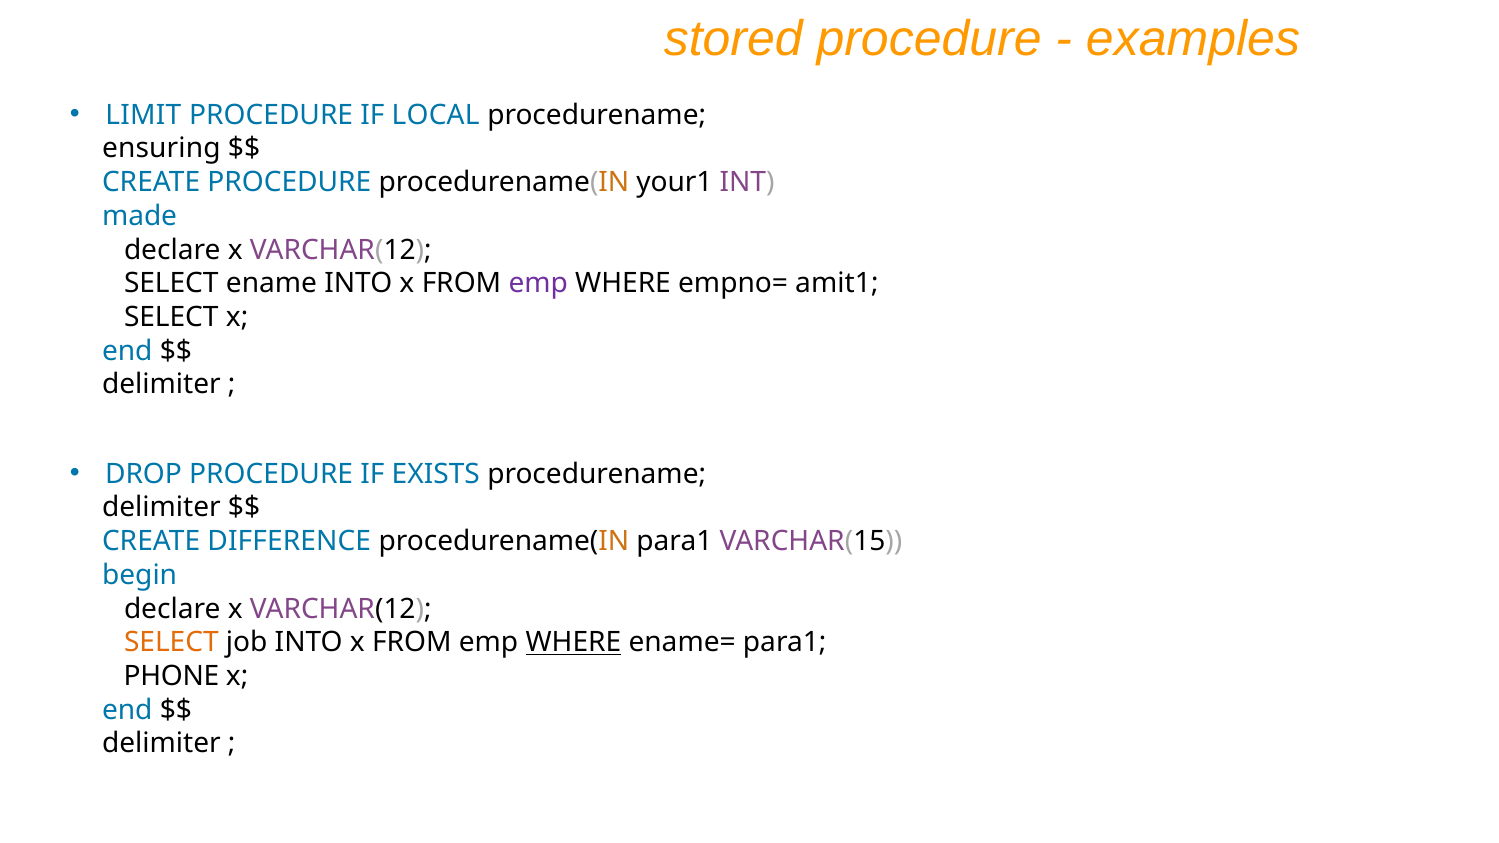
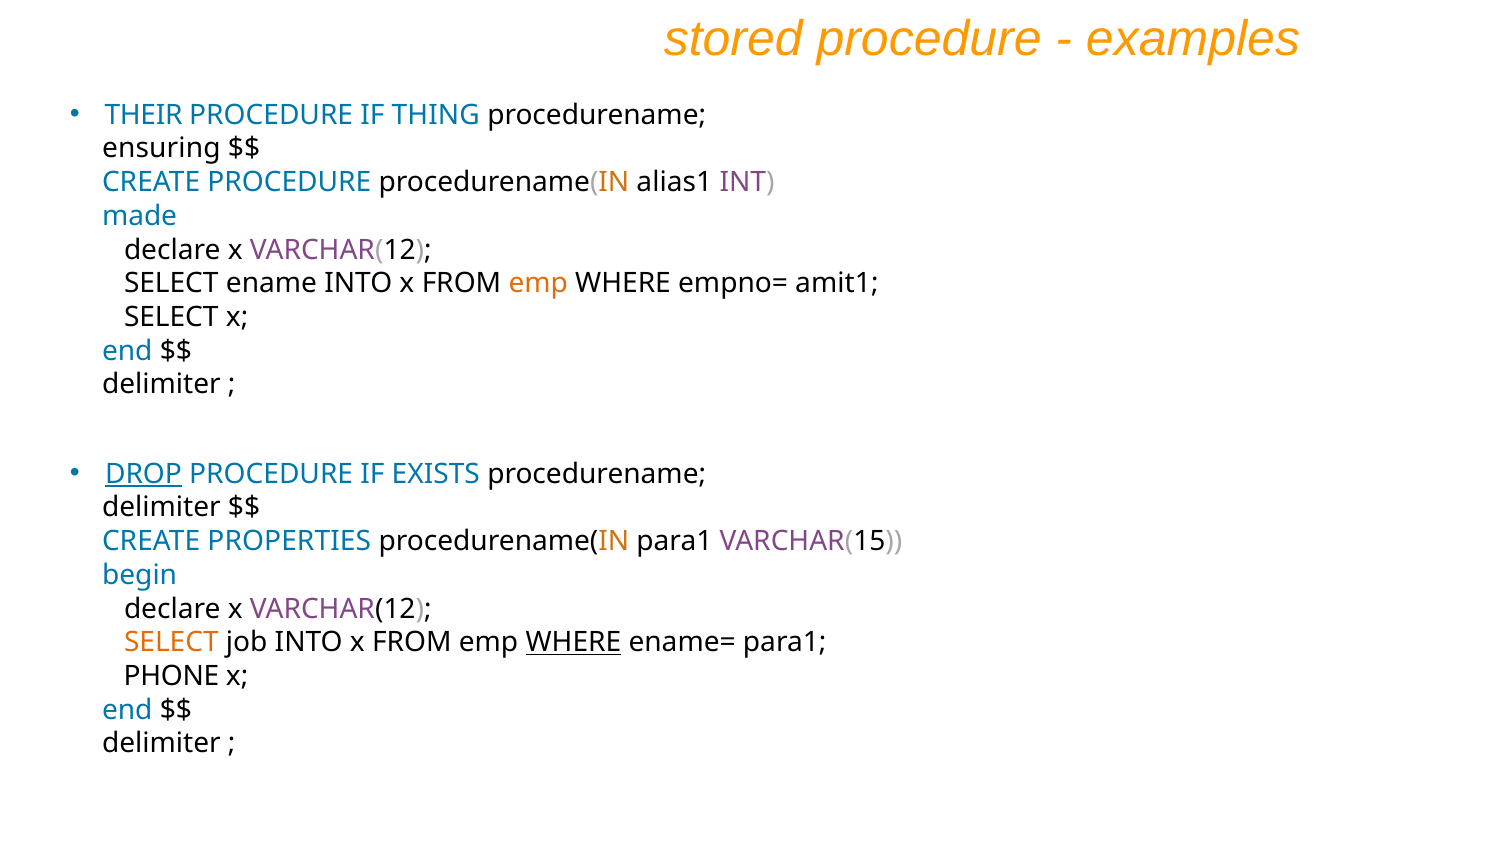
LIMIT: LIMIT -> THEIR (144, 115)
LOCAL: LOCAL -> THING (436, 115)
your1: your1 -> alias1 (674, 182)
emp colour: purple -> orange (538, 284)
DROP underline: none -> present (143, 474)
DIFFERENCE: DIFFERENCE -> PROPERTIES (289, 541)
